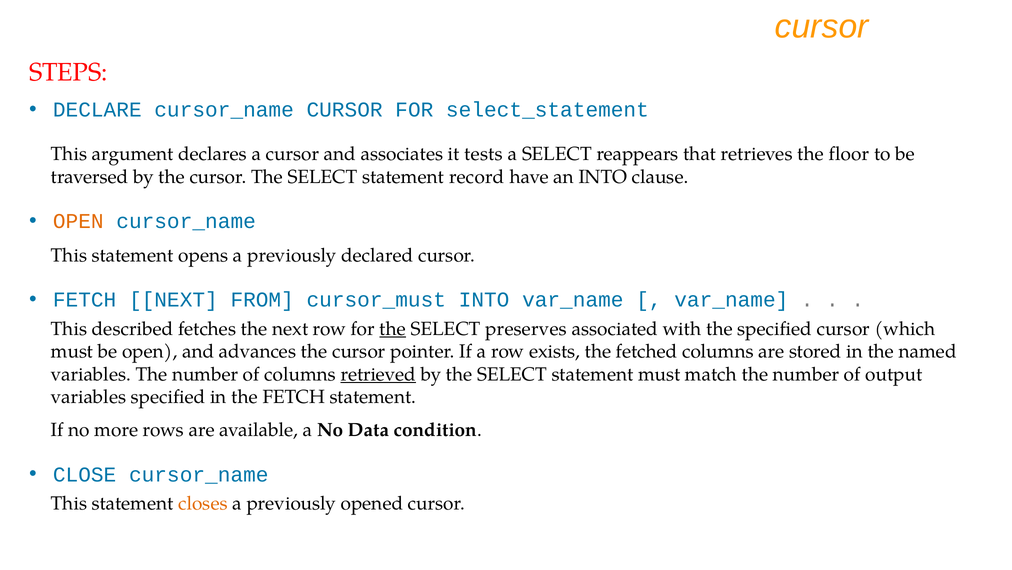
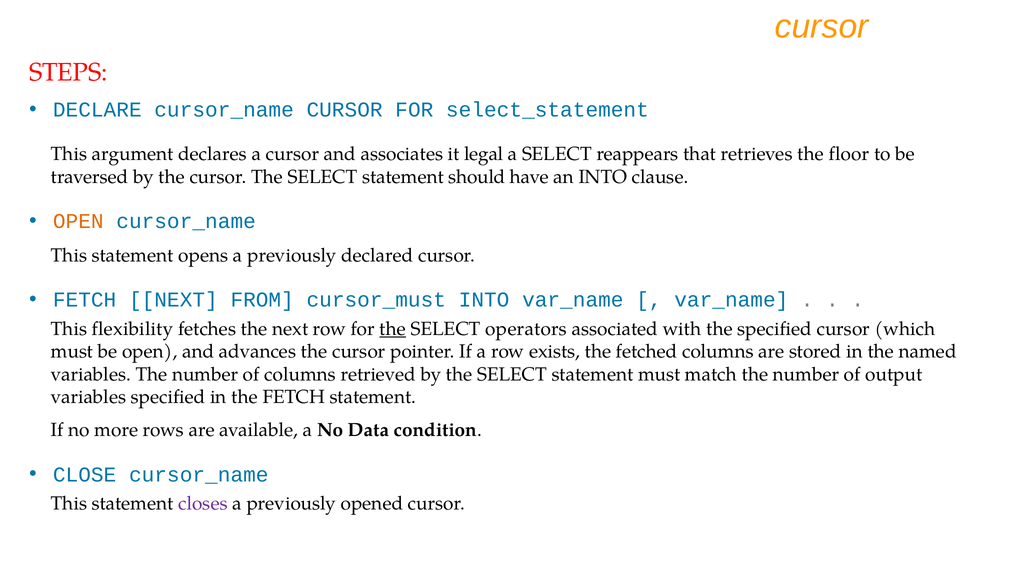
tests: tests -> legal (484, 154)
record: record -> should (477, 177)
described: described -> flexibility (133, 328)
preserves: preserves -> operators (526, 328)
retrieved underline: present -> none (378, 374)
closes colour: orange -> purple (203, 503)
